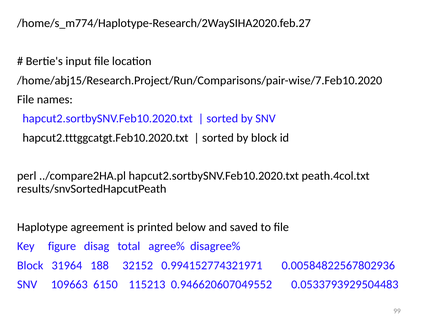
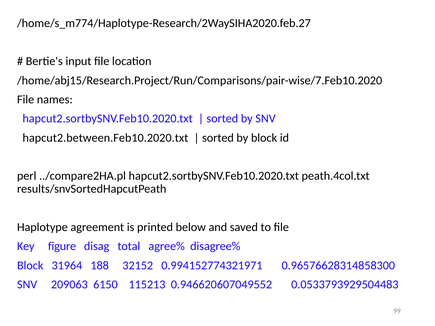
hapcut2.tttggcatgt.Feb10.2020.txt: hapcut2.tttggcatgt.Feb10.2020.txt -> hapcut2.between.Feb10.2020.txt (105, 138)
0.00584822567802936: 0.00584822567802936 -> 0.96576628314858300 (338, 266)
109663: 109663 -> 209063 (69, 285)
